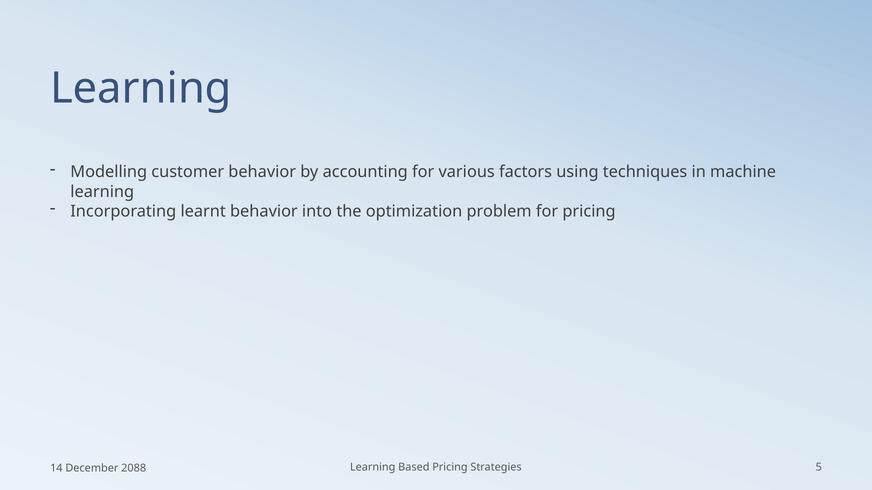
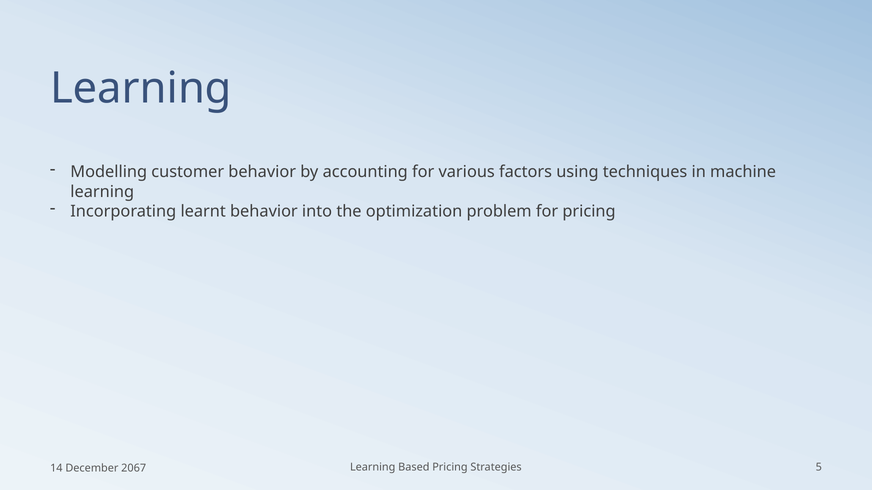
2088: 2088 -> 2067 (134, 469)
